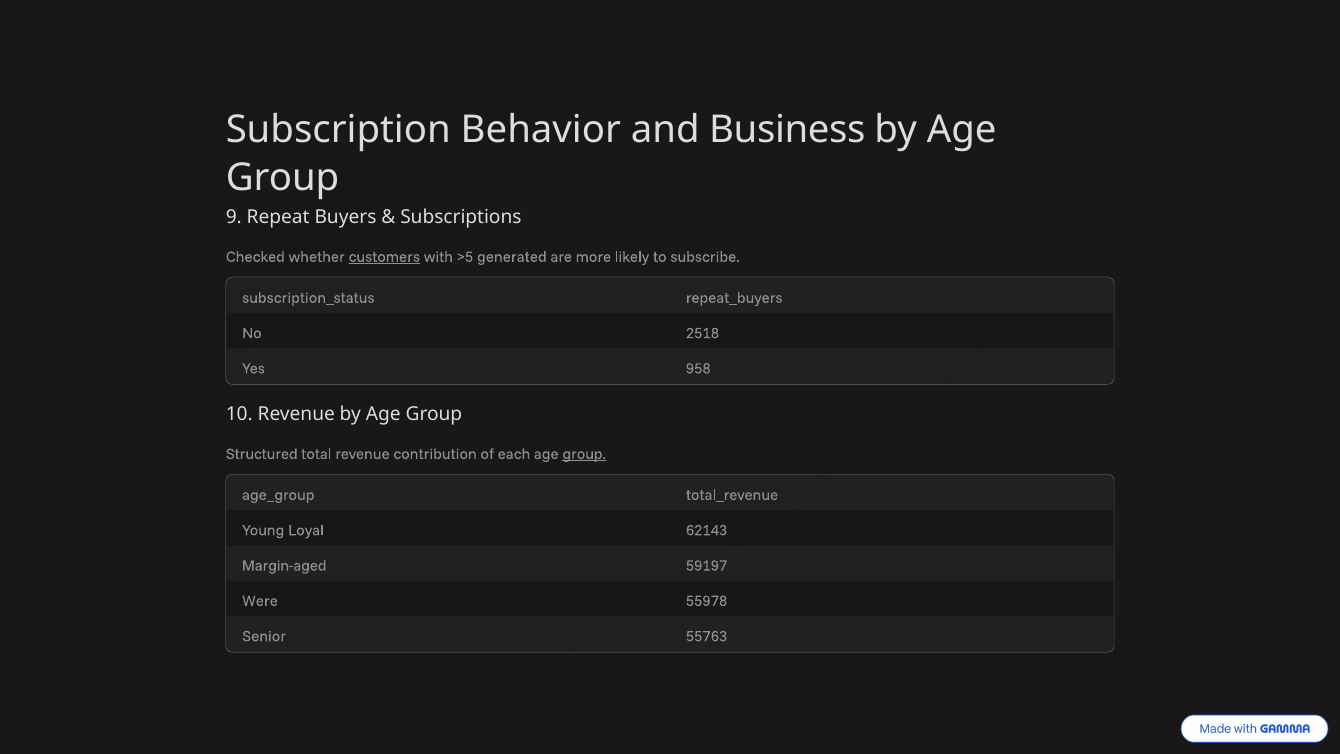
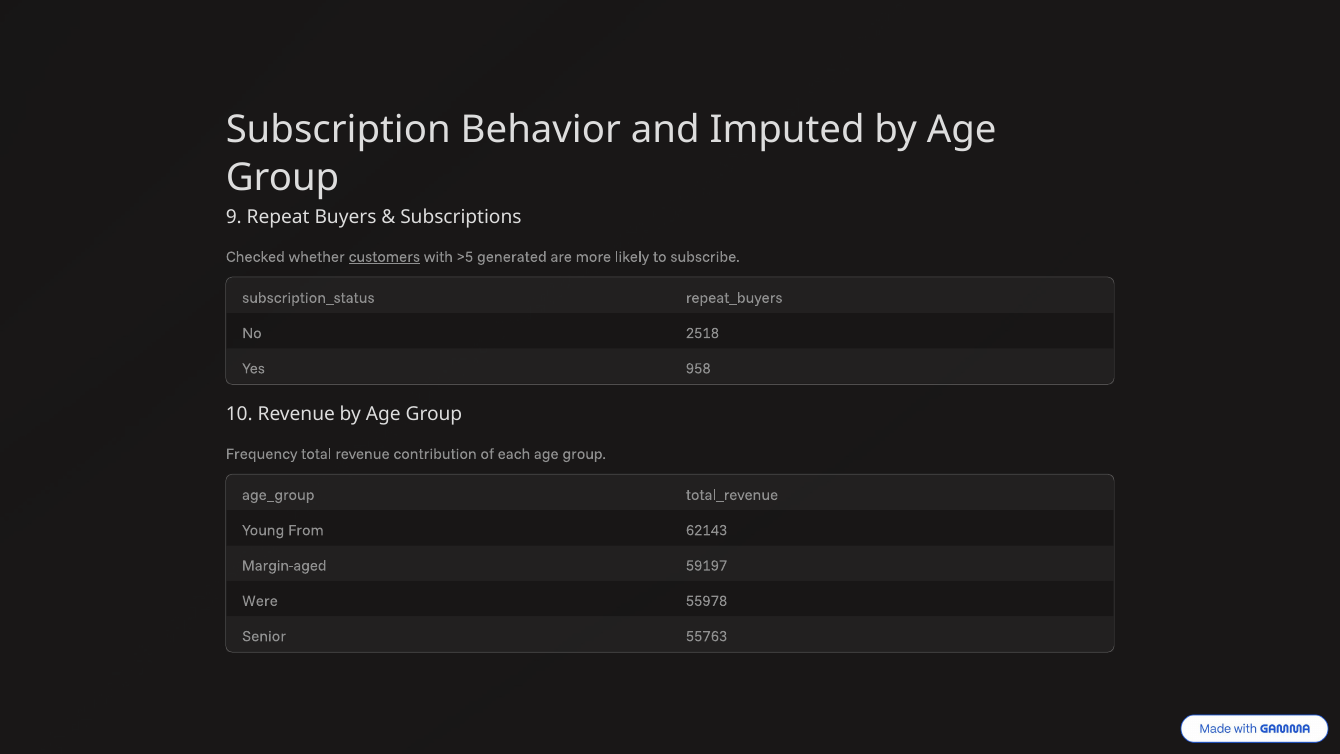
Business: Business -> Imputed (787, 130)
Structured: Structured -> Frequency (262, 454)
group underline: present -> none (584, 454)
Loyal: Loyal -> From (306, 530)
